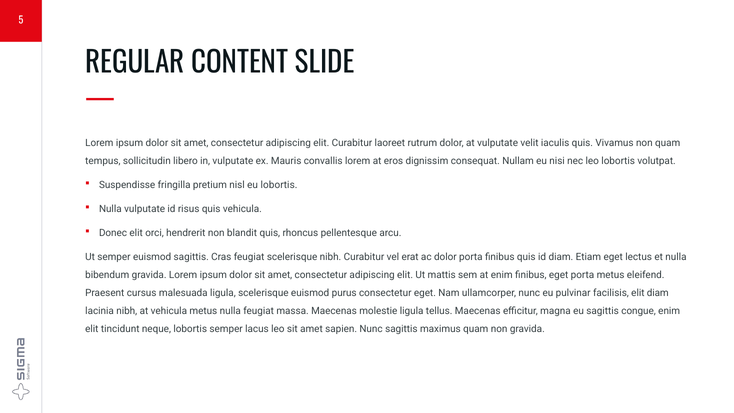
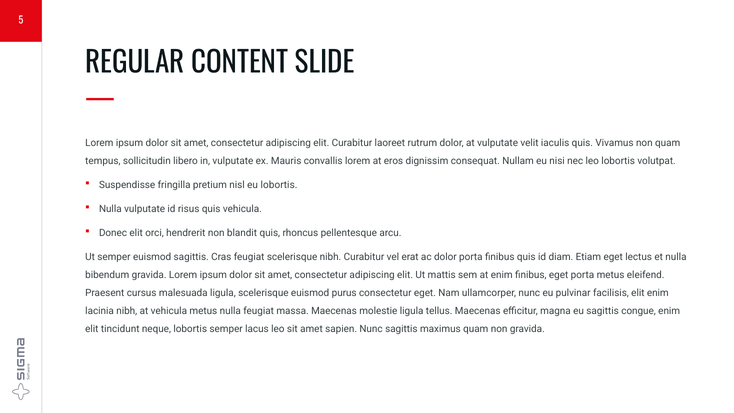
elit diam: diam -> enim (658, 293)
